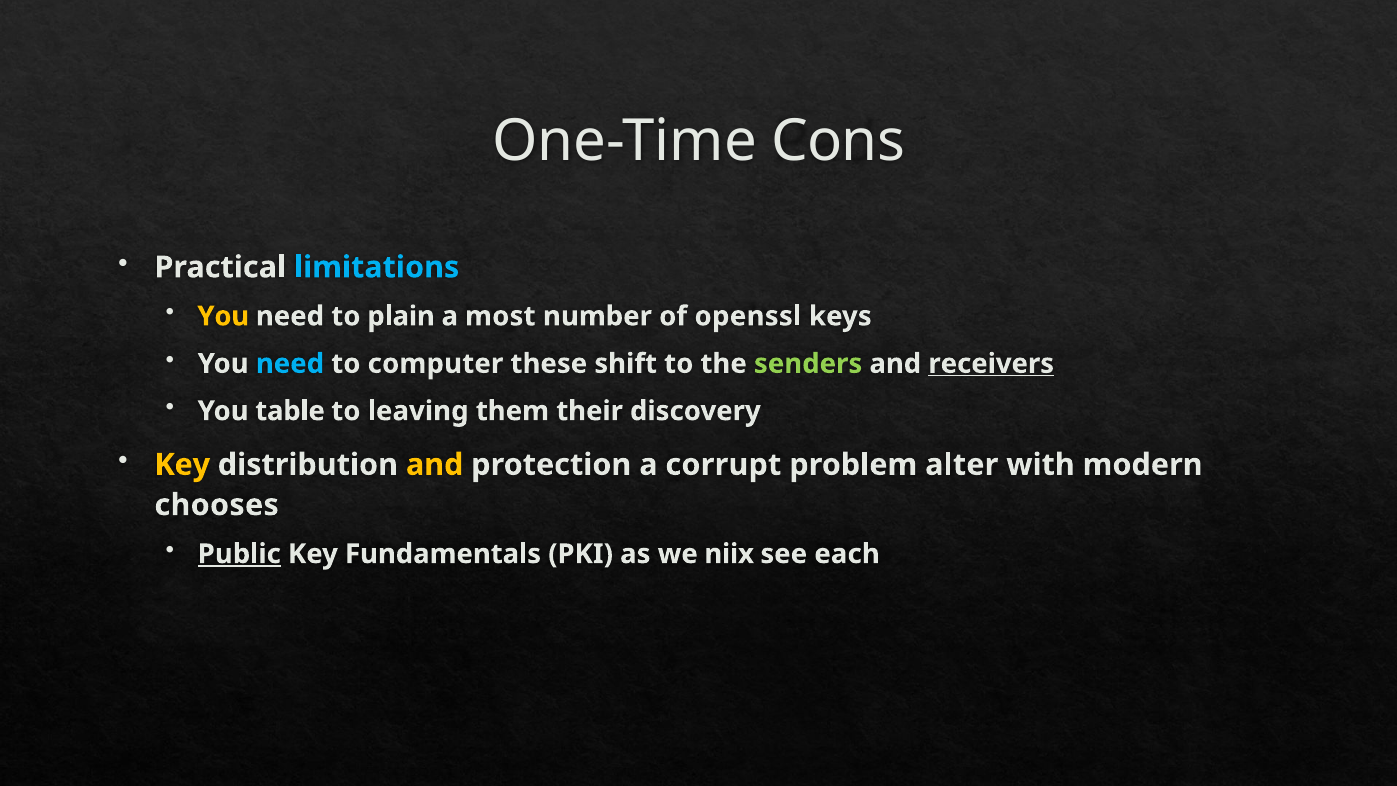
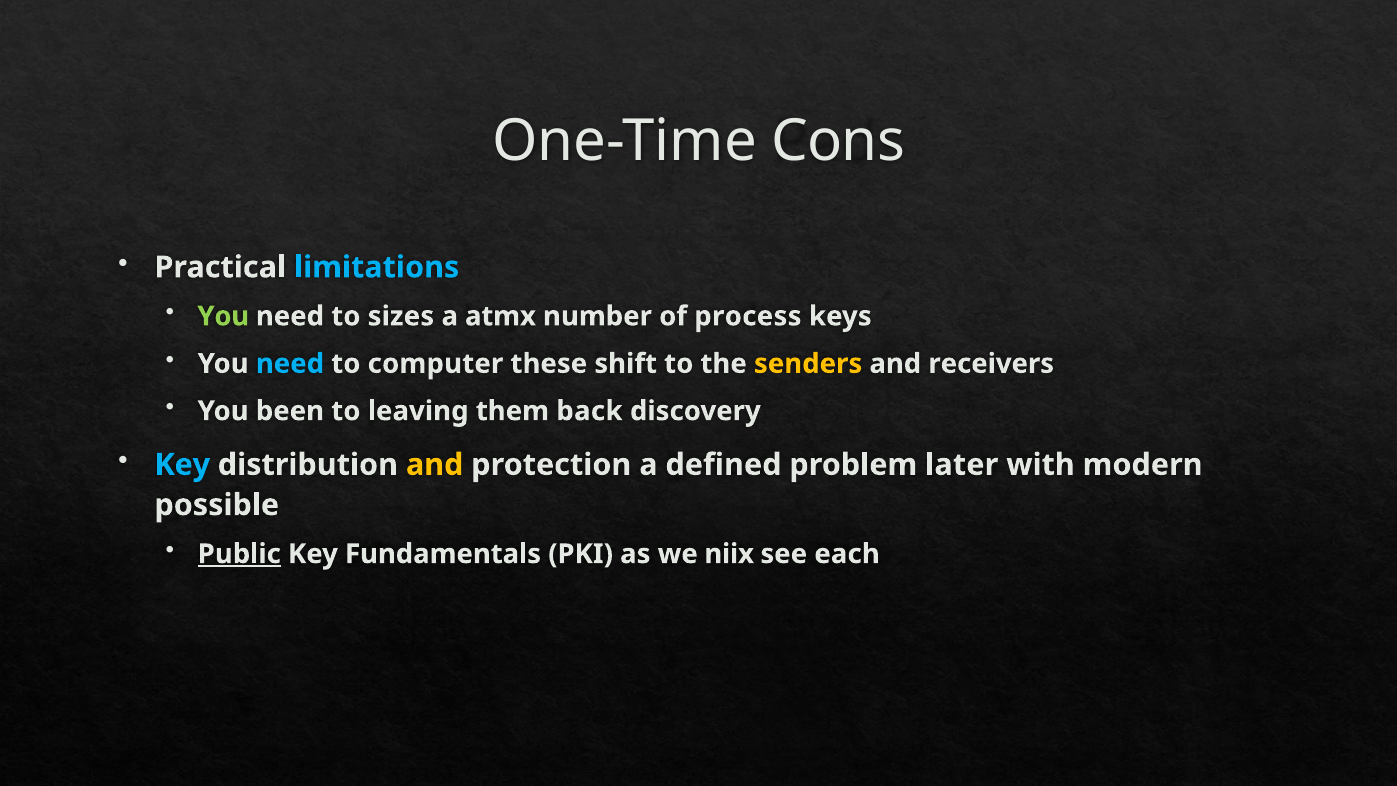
You colour: yellow -> light green (223, 316)
plain: plain -> sizes (401, 316)
most: most -> atmx (500, 316)
openssl: openssl -> process (748, 316)
senders colour: light green -> yellow (808, 364)
receivers underline: present -> none (991, 364)
table: table -> been (290, 411)
their: their -> back (589, 411)
Key colour: yellow -> light blue (182, 465)
corrupt: corrupt -> defined (723, 465)
alter: alter -> later (962, 465)
chooses: chooses -> possible (217, 505)
